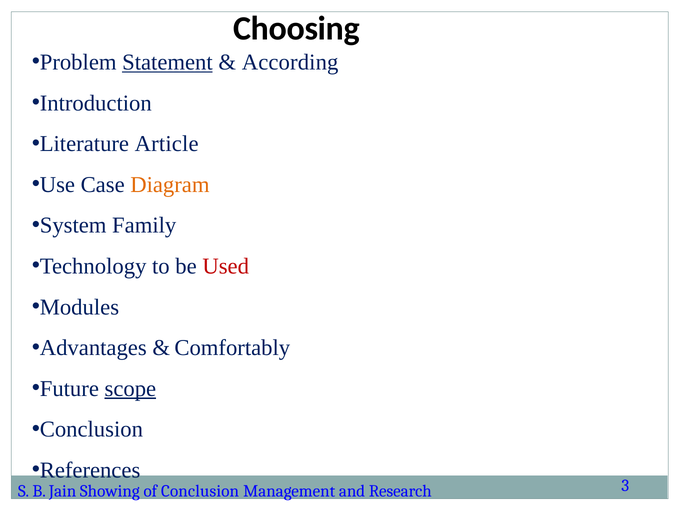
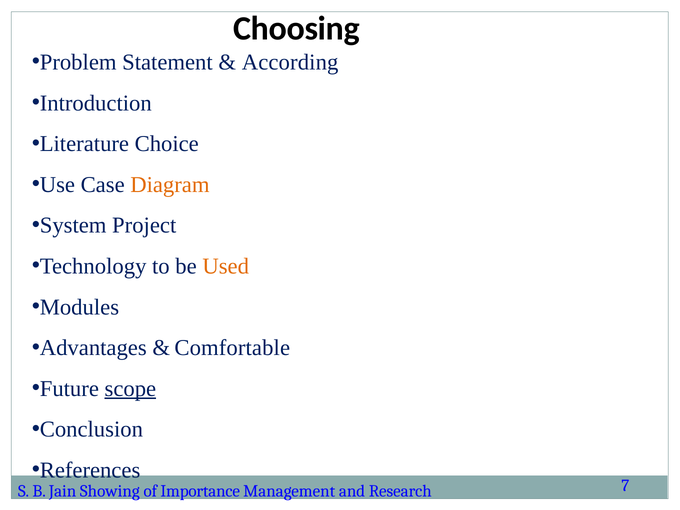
Statement underline: present -> none (167, 62)
Article: Article -> Choice (167, 144)
Family: Family -> Project (144, 225)
Used colour: red -> orange (226, 266)
Comfortably: Comfortably -> Comfortable (232, 348)
of Conclusion: Conclusion -> Importance (200, 491)
3: 3 -> 7 (625, 486)
